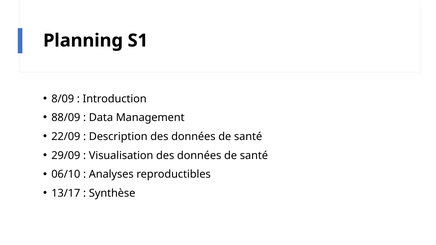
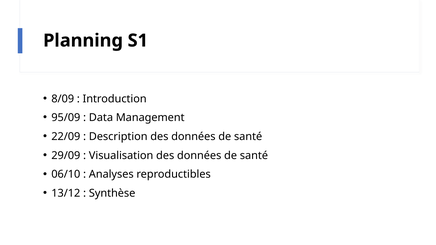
88/09: 88/09 -> 95/09 (66, 118)
13/17: 13/17 -> 13/12 (66, 193)
